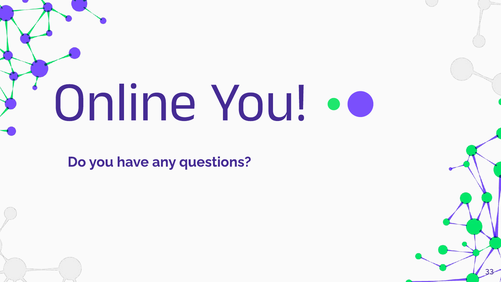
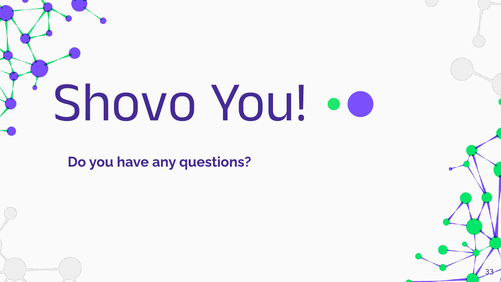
Online: Online -> Shovo (125, 102)
